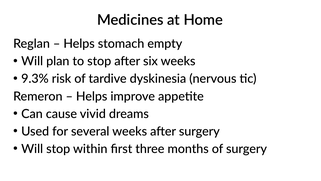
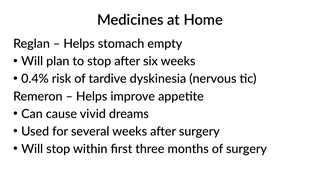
9.3%: 9.3% -> 0.4% (35, 79)
